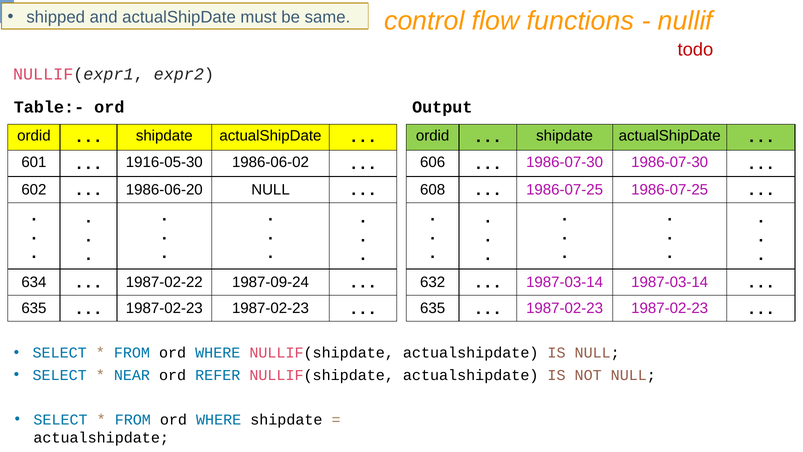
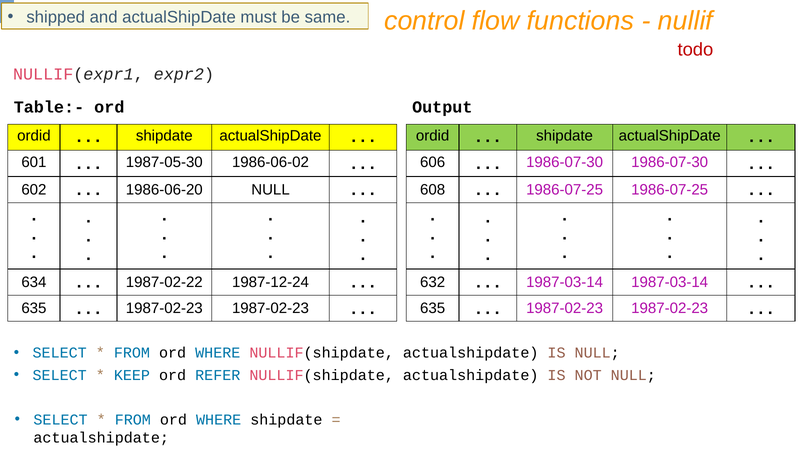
1916-05-30: 1916-05-30 -> 1987-05-30 (164, 162)
1987-09-24: 1987-09-24 -> 1987-12-24 (270, 282)
NEAR: NEAR -> KEEP (132, 375)
